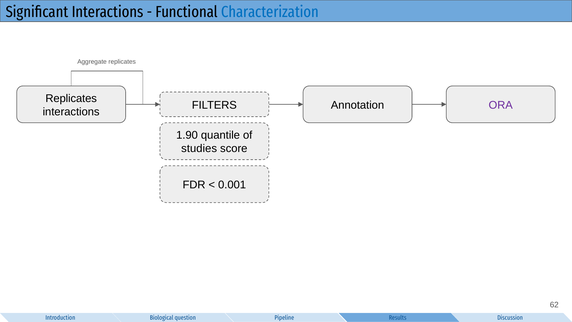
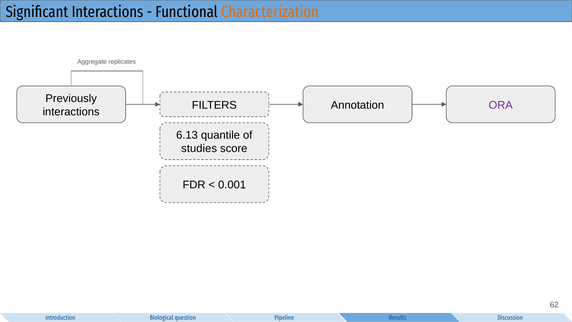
Characterization colour: blue -> orange (270, 12)
Replicates: Replicates -> Previously (71, 98)
1.90: 1.90 -> 6.13 (187, 135)
